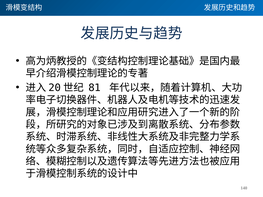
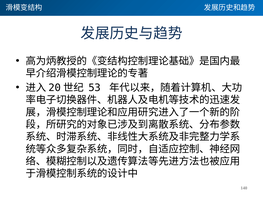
81: 81 -> 53 (95, 88)
